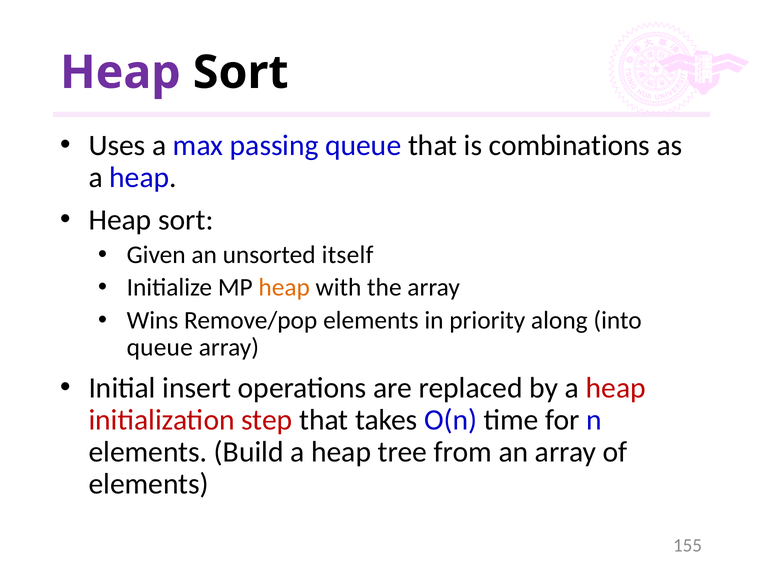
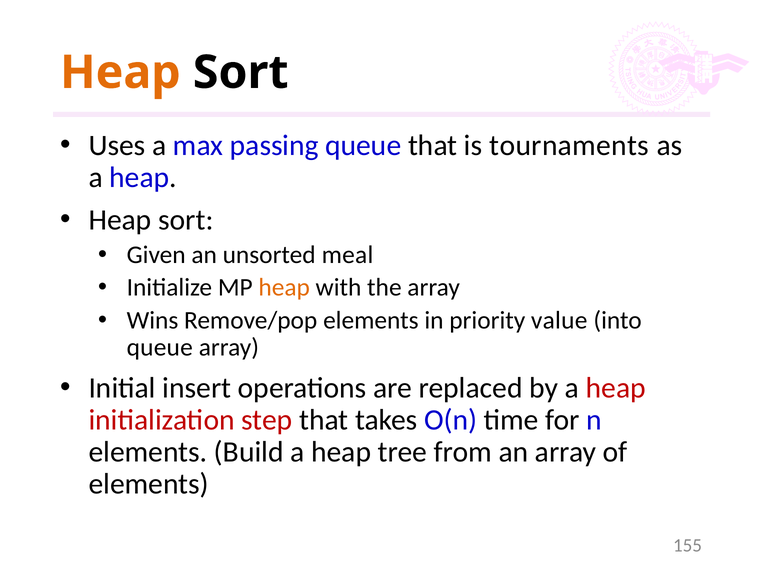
Heap colour: purple -> orange (120, 73)
combinations: combinations -> tournaments (569, 145)
itself: itself -> meal (348, 255)
along: along -> value (559, 320)
